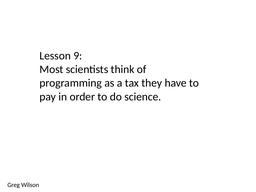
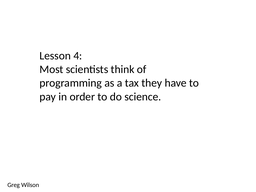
9: 9 -> 4 (78, 56)
